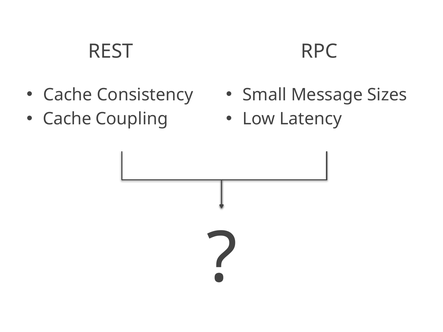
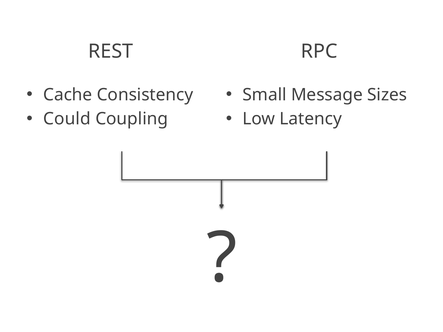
Cache: Cache -> Could (67, 119)
